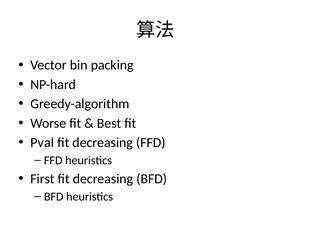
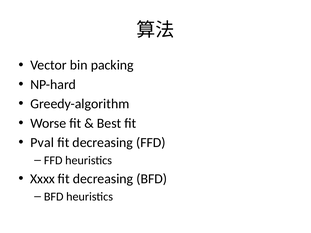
First: First -> Xxxx (43, 179)
